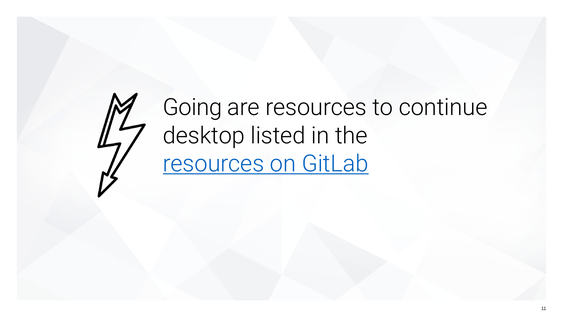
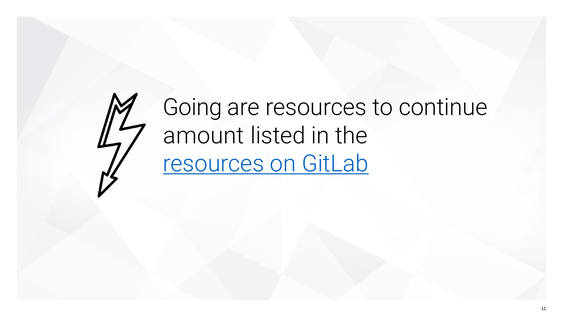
desktop: desktop -> amount (204, 136)
